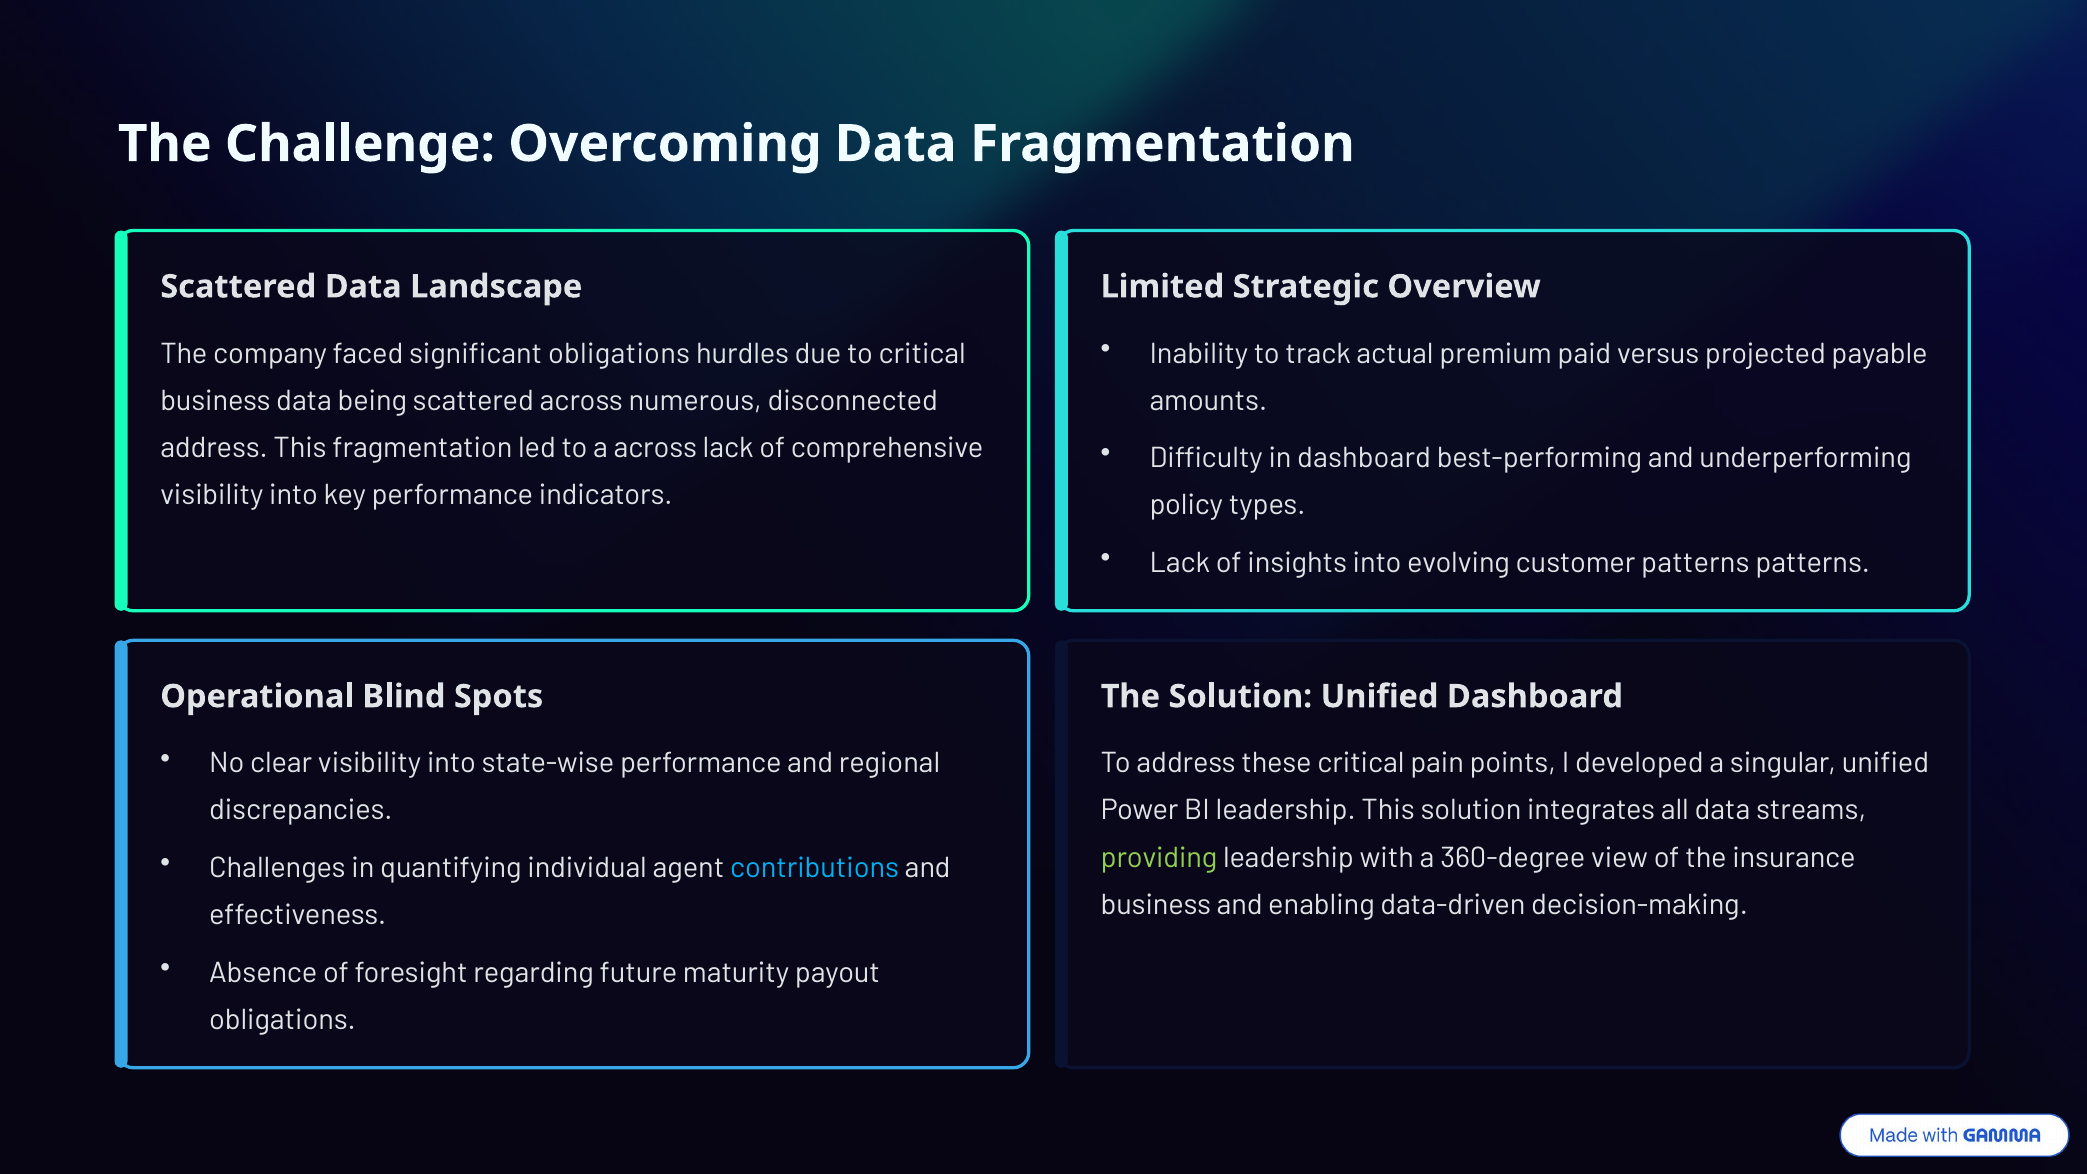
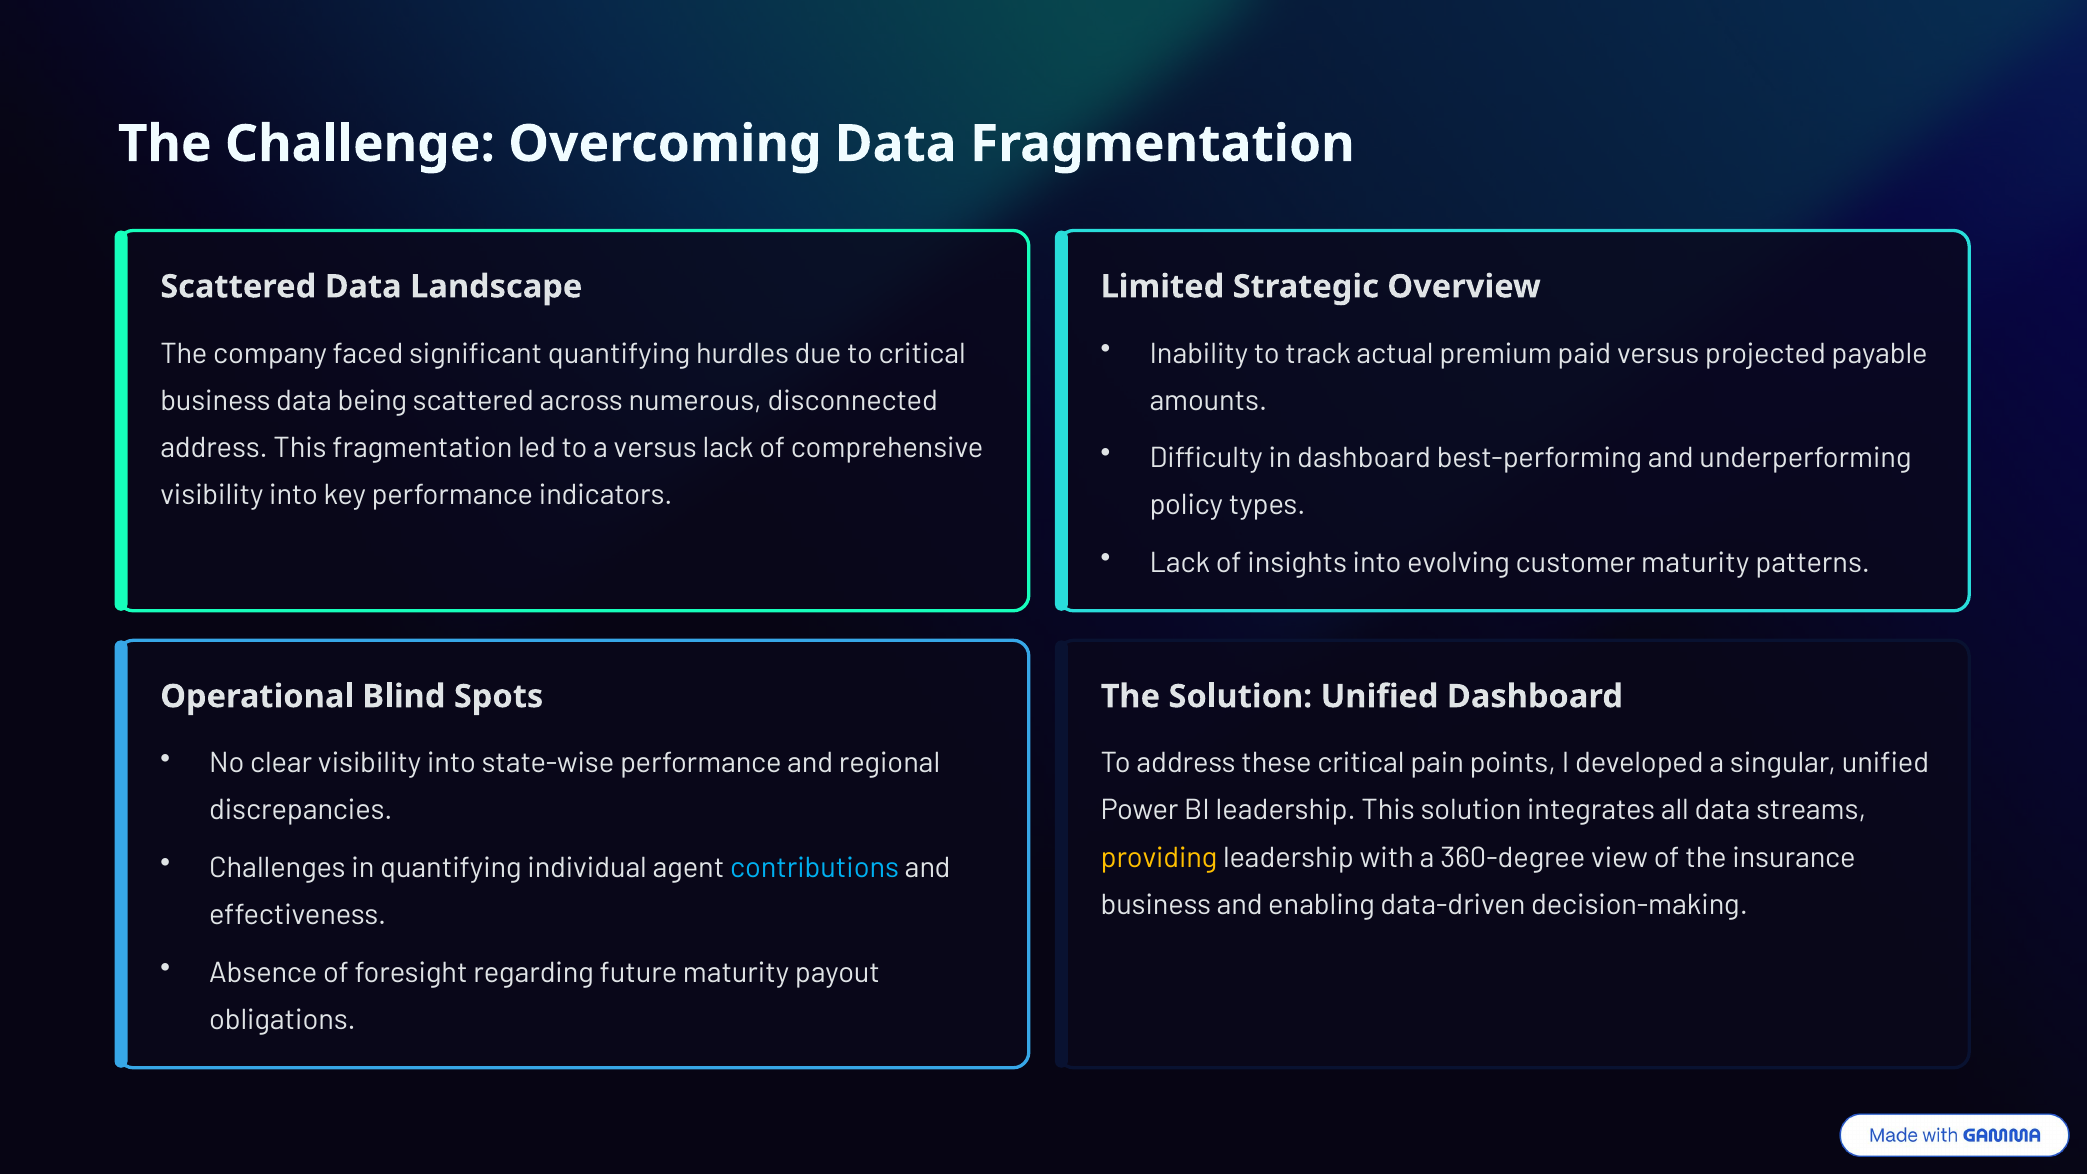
significant obligations: obligations -> quantifying (619, 353)
a across: across -> versus (655, 448)
customer patterns: patterns -> maturity (1695, 563)
providing colour: light green -> yellow (1159, 857)
